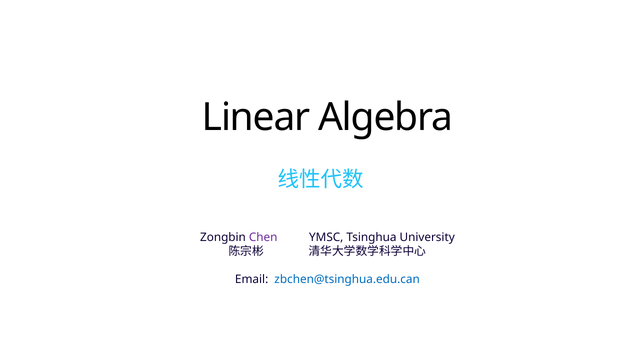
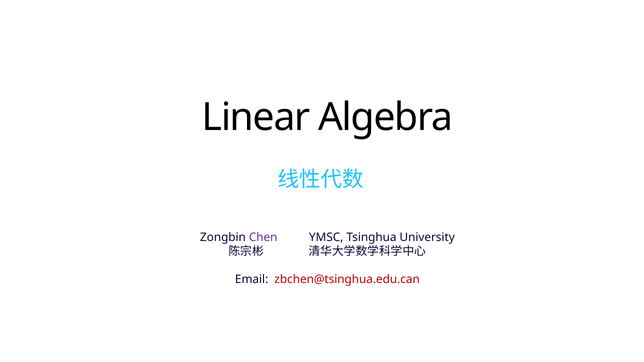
zbchen@tsinghua.edu.can colour: blue -> red (347, 280)
